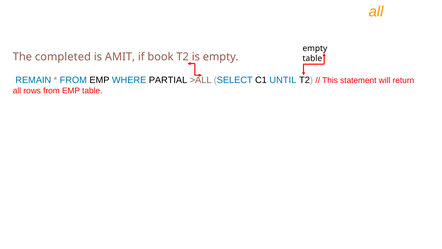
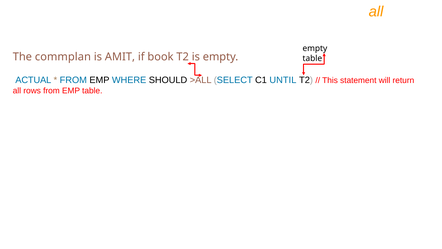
completed: completed -> commplan (63, 57)
REMAIN: REMAIN -> ACTUAL (33, 80)
PARTIAL: PARTIAL -> SHOULD (168, 80)
